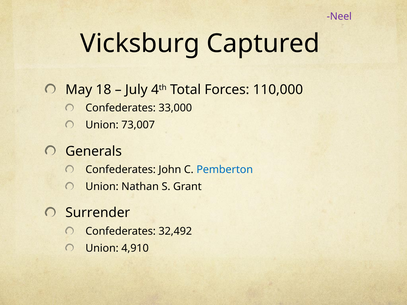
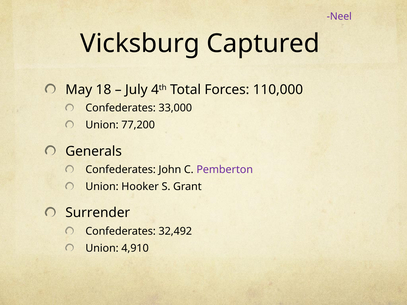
73,007: 73,007 -> 77,200 (138, 125)
Pemberton colour: blue -> purple (225, 170)
Nathan: Nathan -> Hooker (140, 187)
